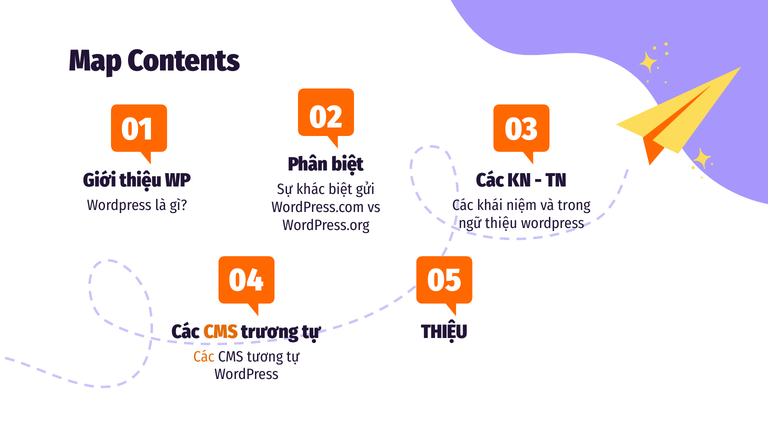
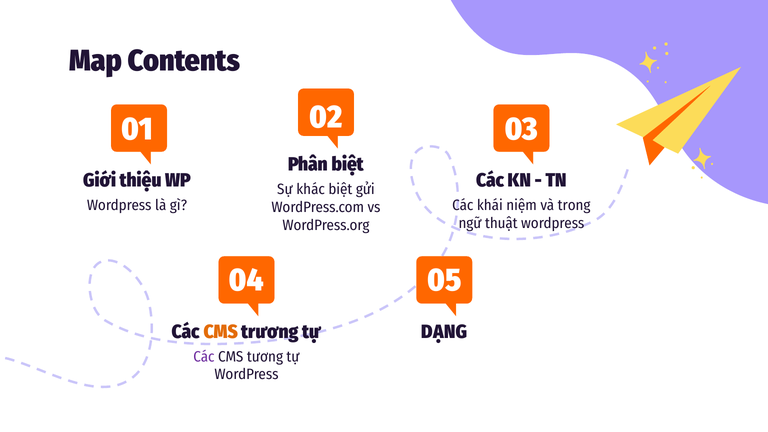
ngữ thiệu: thiệu -> thuật (501, 223)
THIỆU: THIỆU -> DẠNG (444, 332)
Các colour: orange -> purple (204, 357)
